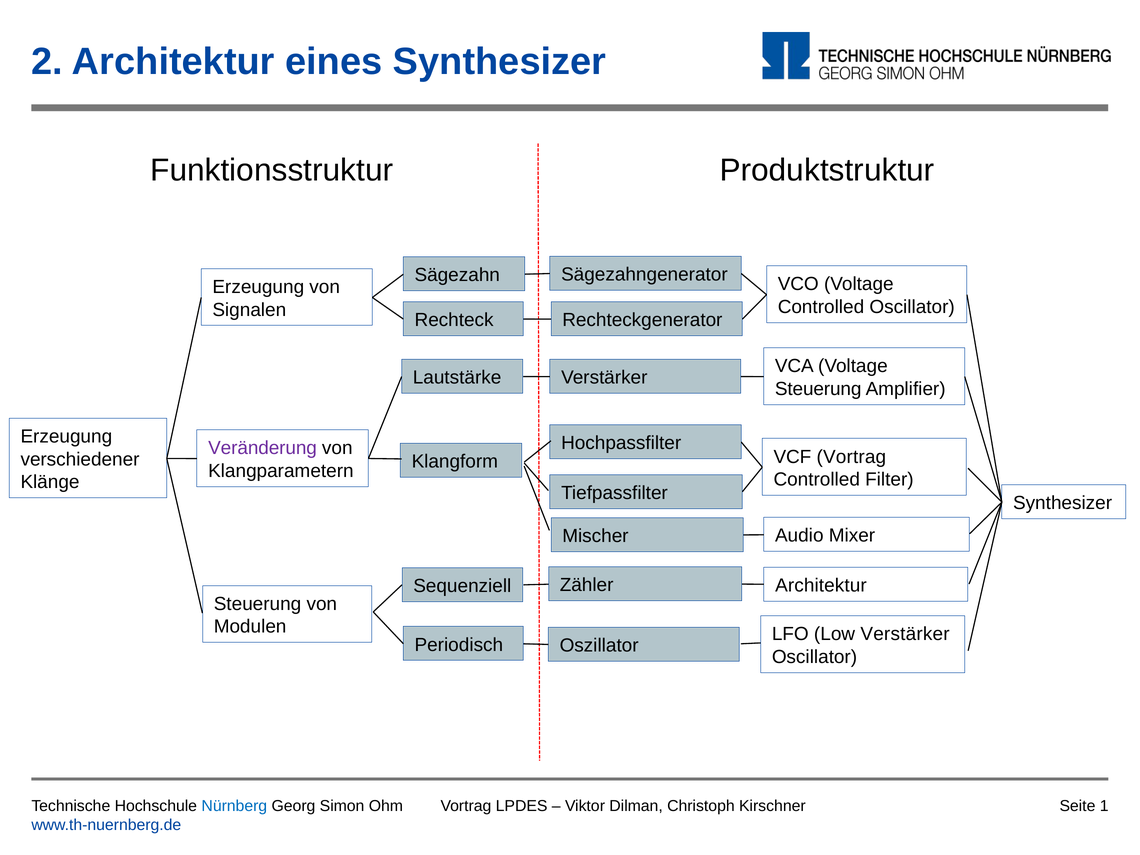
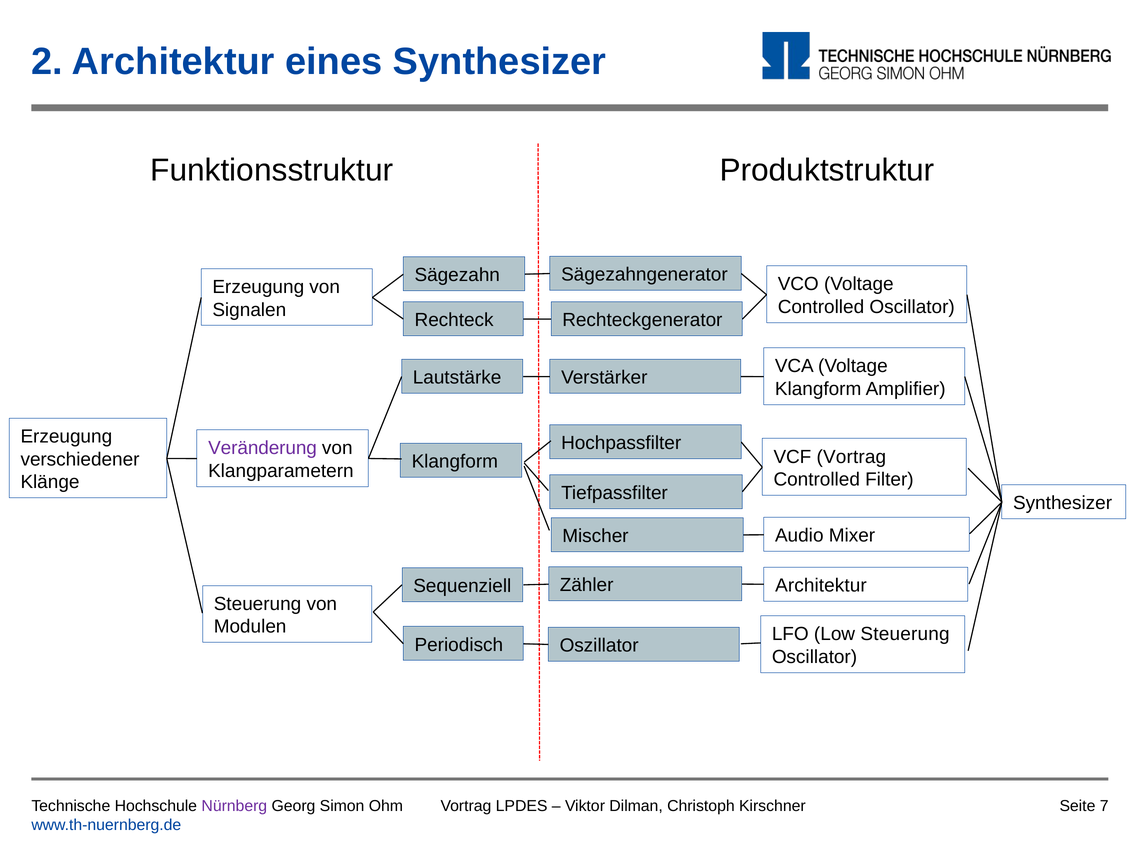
Steuerung: Steuerung -> Klangform (818, 389)
Low Verstärker: Verstärker -> Steuerung (905, 634)
Nürnberg colour: blue -> purple (234, 806)
1: 1 -> 7 (1104, 806)
